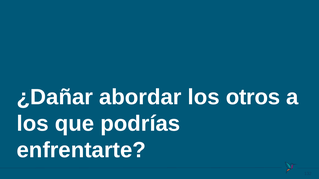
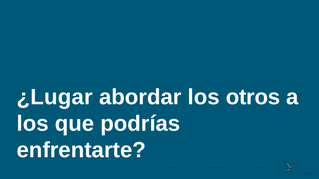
¿Dañar: ¿Dañar -> ¿Lugar (55, 97)
